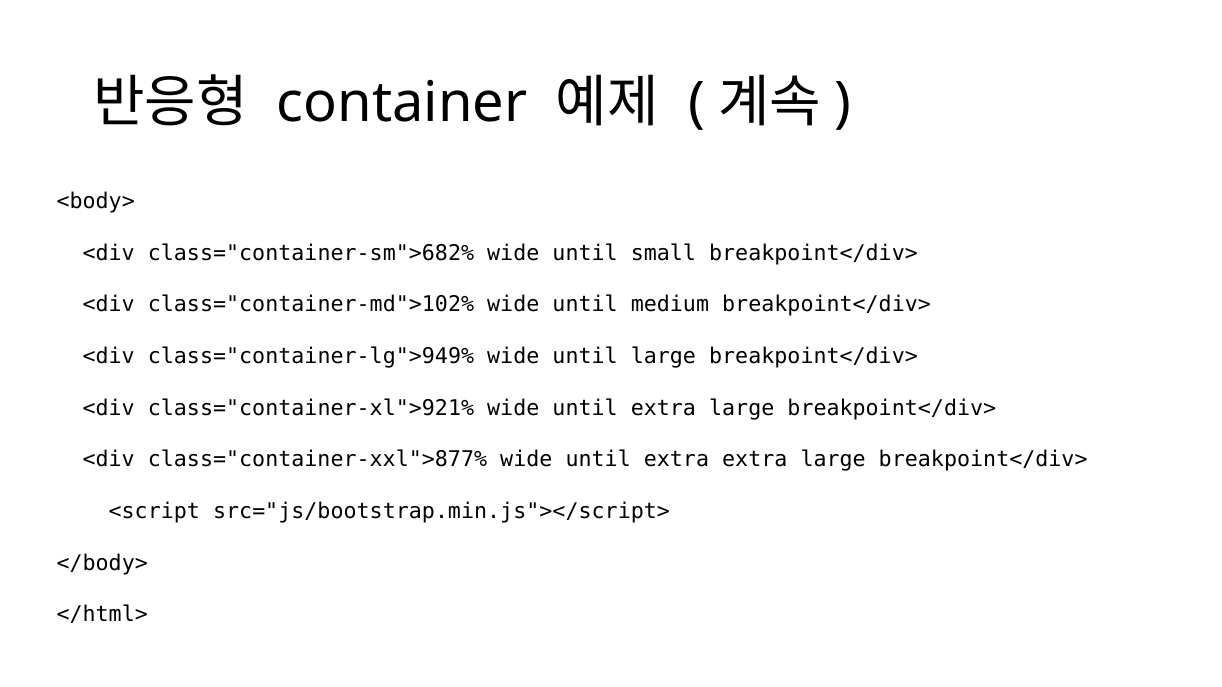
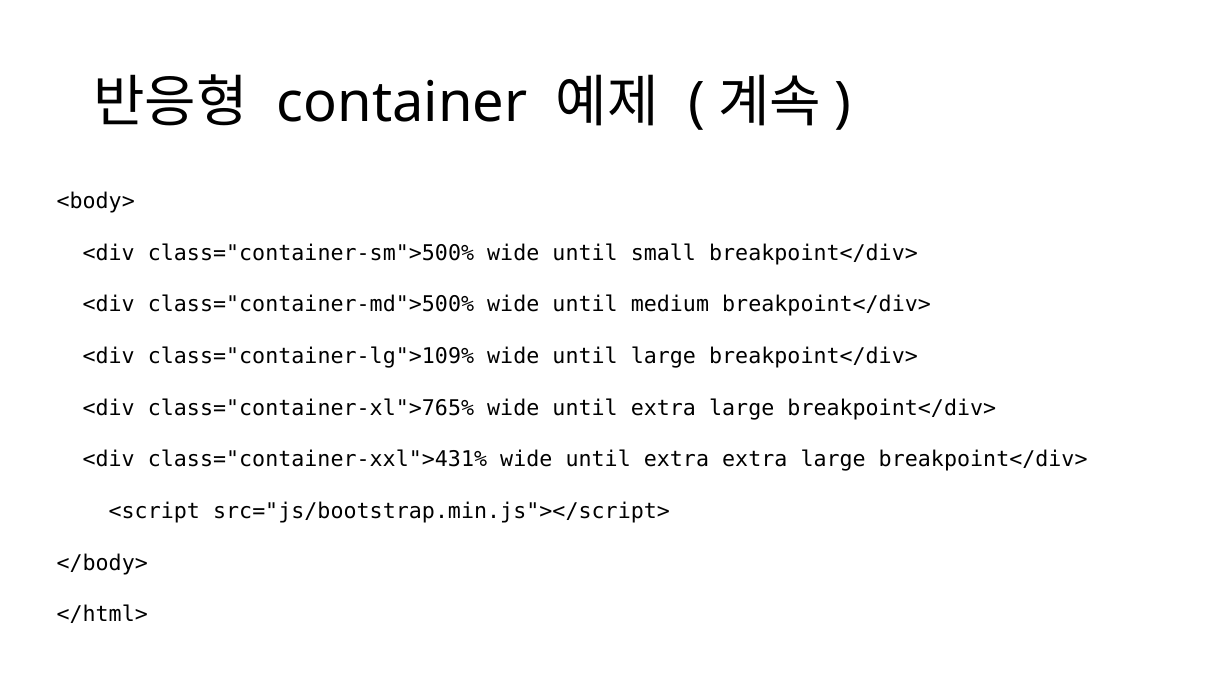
class="container-sm">682%: class="container-sm">682% -> class="container-sm">500% (311, 253)
class="container-md">102%: class="container-md">102% -> class="container-md">500% (311, 305)
class="container-lg">949%: class="container-lg">949% -> class="container-lg">109% (311, 357)
class="container-xl">921%: class="container-xl">921% -> class="container-xl">765% (311, 408)
class="container-xxl">877%: class="container-xxl">877% -> class="container-xxl">431% (317, 460)
